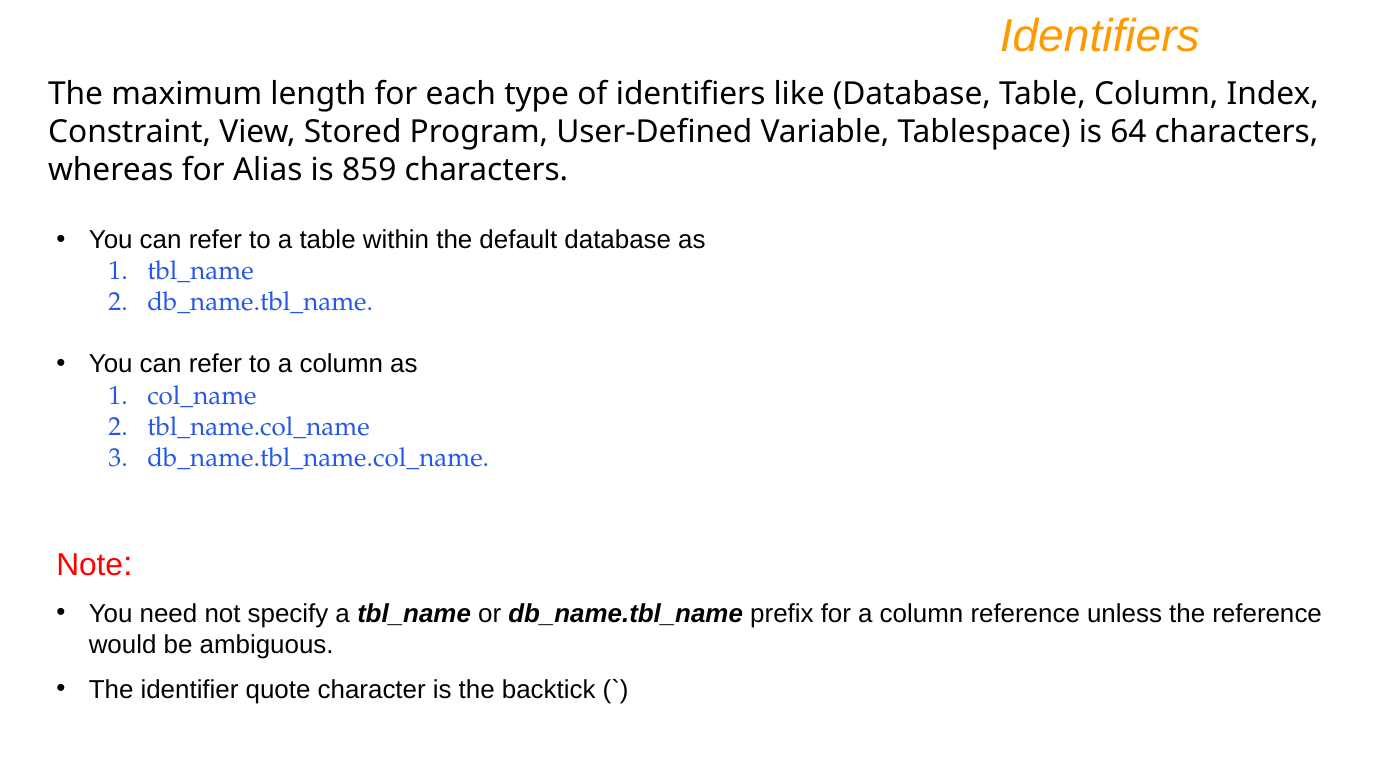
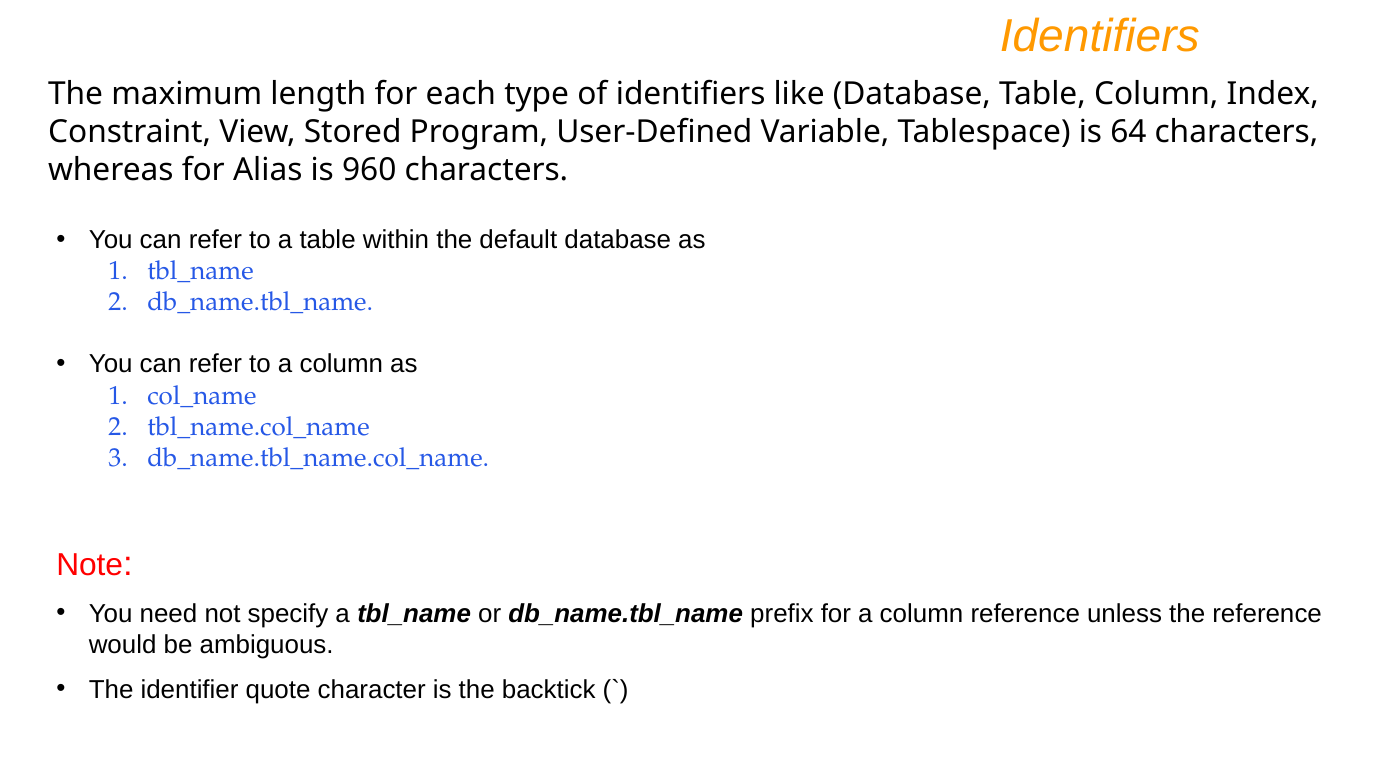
859: 859 -> 960 (369, 170)
